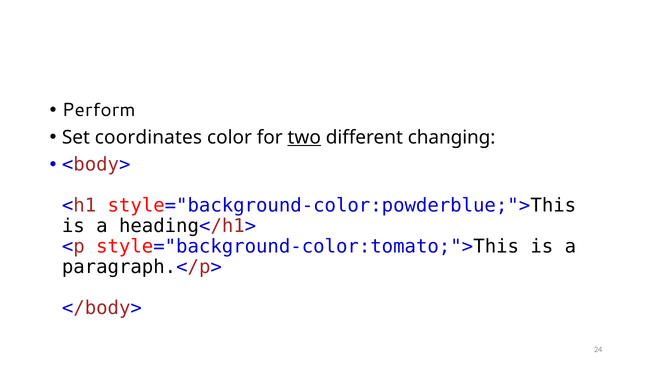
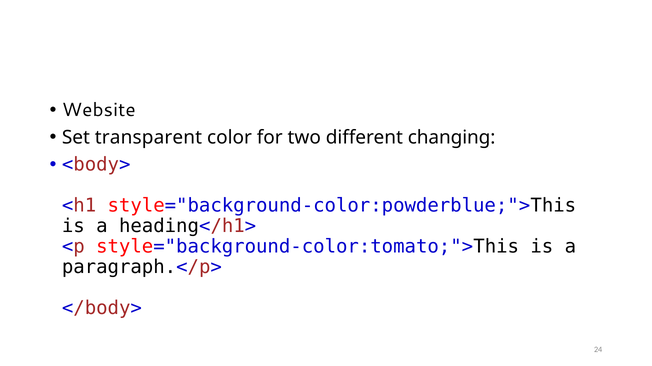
Perform: Perform -> Website (99, 110)
coordinates: coordinates -> transparent (148, 138)
two underline: present -> none (304, 138)
